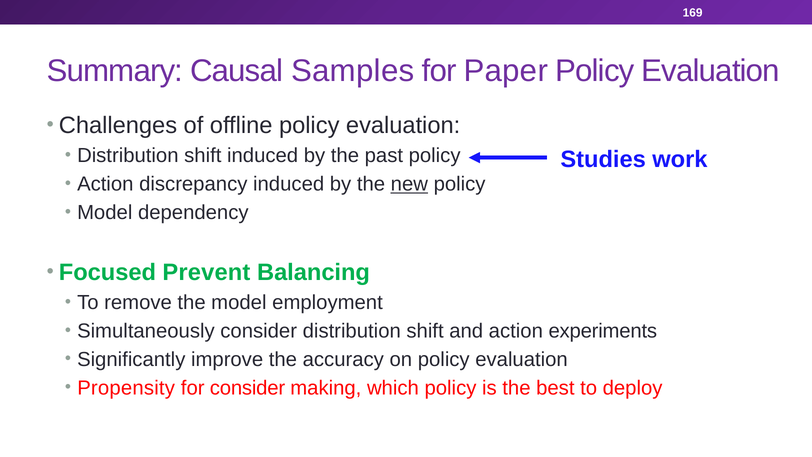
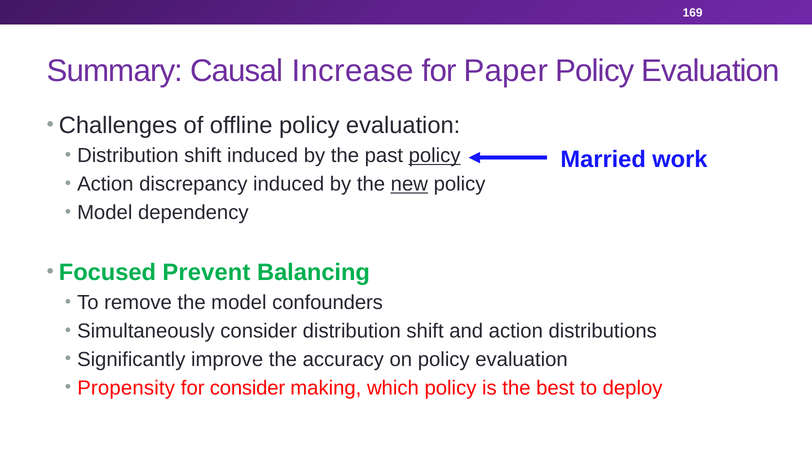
Samples: Samples -> Increase (353, 71)
policy underline: none -> present (435, 156)
Studies: Studies -> Married (603, 159)
employment: employment -> confounders (328, 302)
experiments: experiments -> distributions (603, 331)
